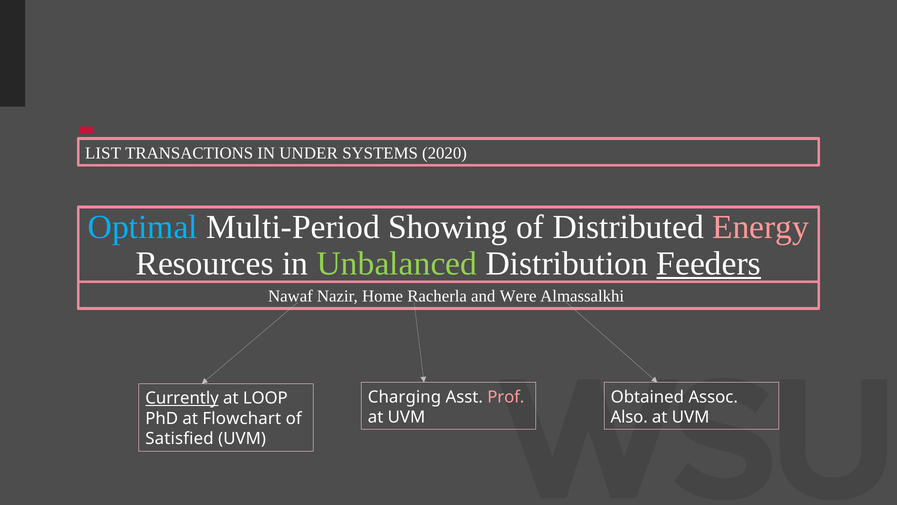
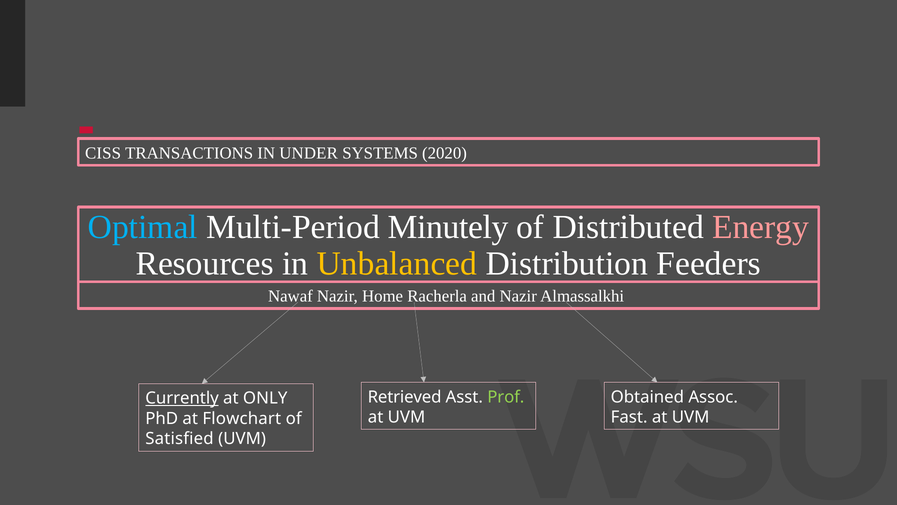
LIST: LIST -> CISS (103, 153)
Showing: Showing -> Minutely (448, 227)
Unbalanced colour: light green -> yellow (397, 263)
Feeders underline: present -> none (709, 263)
and Were: Were -> Nazir (518, 296)
Charging: Charging -> Retrieved (405, 397)
Prof colour: pink -> light green (506, 397)
LOOP: LOOP -> ONLY (265, 398)
Also: Also -> Fast (629, 417)
